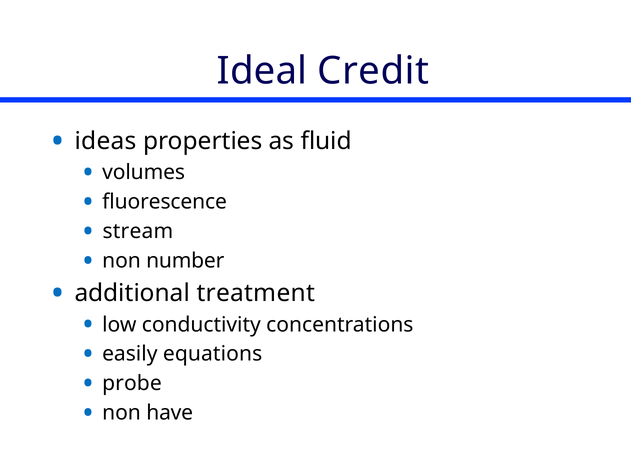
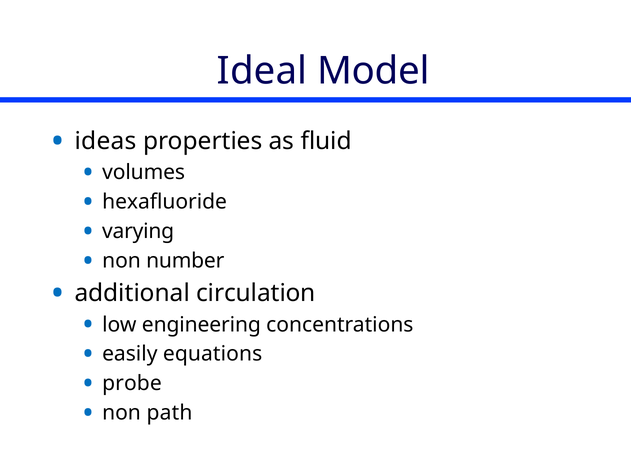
Credit: Credit -> Model (373, 71)
fluorescence: fluorescence -> hexafluoride (165, 202)
stream: stream -> varying (138, 232)
treatment: treatment -> circulation (256, 293)
conductivity: conductivity -> engineering (201, 325)
have: have -> path (170, 413)
